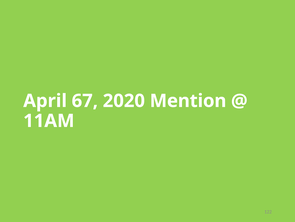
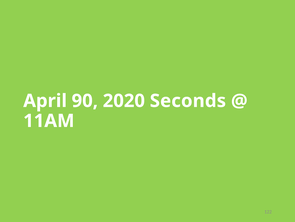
67: 67 -> 90 (85, 101)
Mention: Mention -> Seconds (188, 101)
